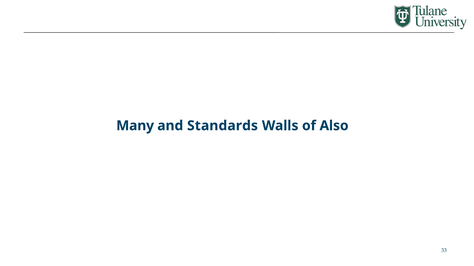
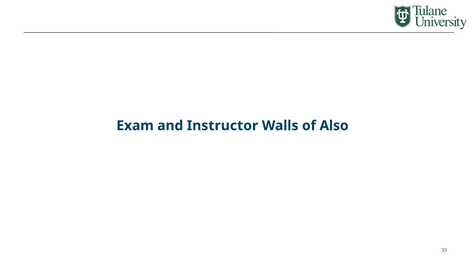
Many: Many -> Exam (135, 126)
Standards: Standards -> Instructor (223, 126)
